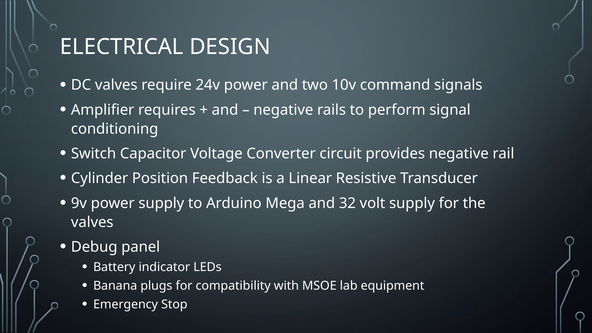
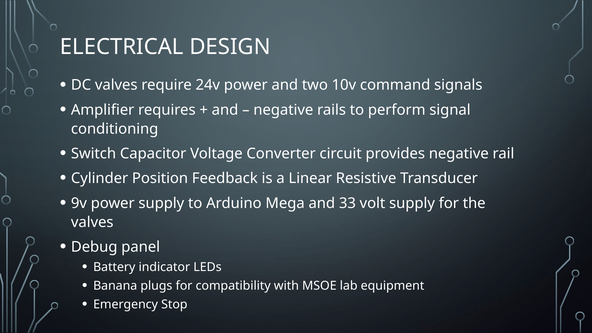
32: 32 -> 33 (347, 203)
